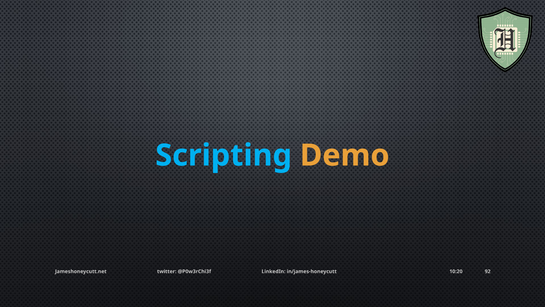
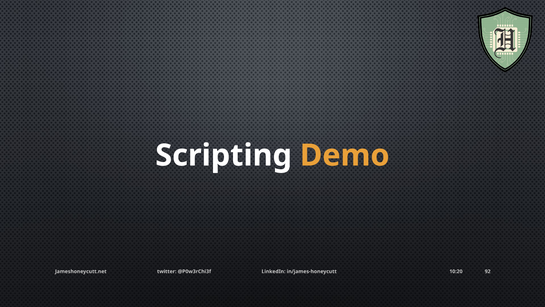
Scripting colour: light blue -> white (224, 155)
